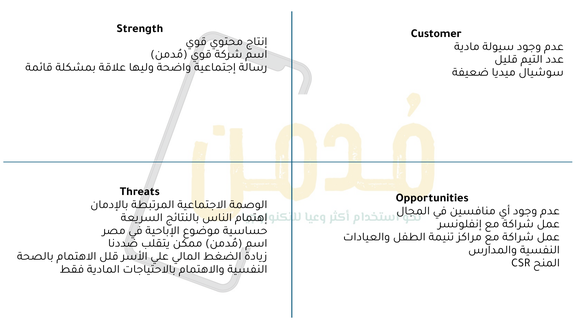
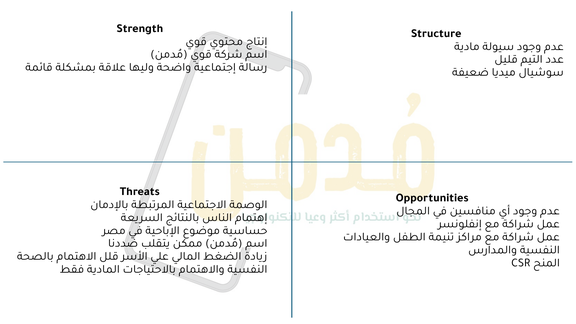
Customer: Customer -> Structure (436, 33)
